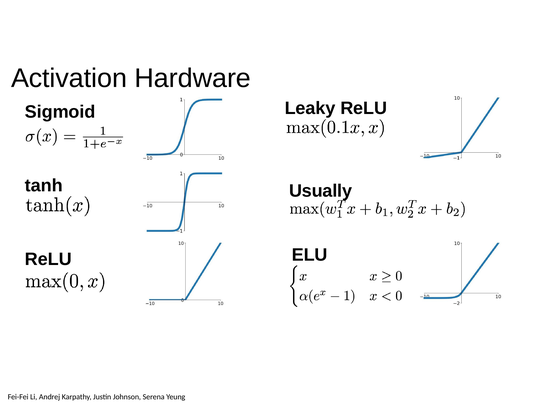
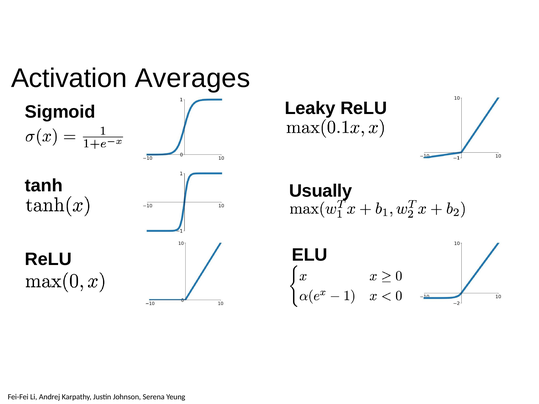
Hardware: Hardware -> Averages (193, 78)
